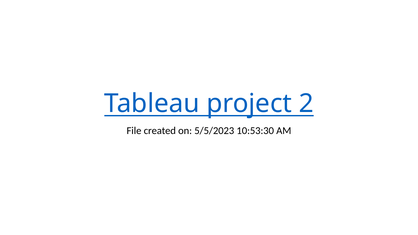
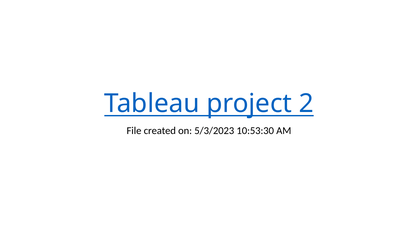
5/5/2023: 5/5/2023 -> 5/3/2023 (214, 131)
